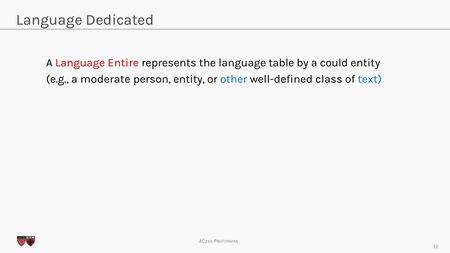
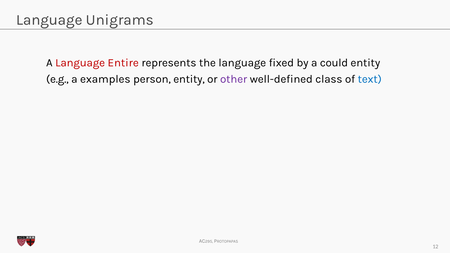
Dedicated: Dedicated -> Unigrams (120, 20)
table: table -> fixed (281, 63)
moderate: moderate -> examples (105, 79)
other colour: blue -> purple (234, 79)
